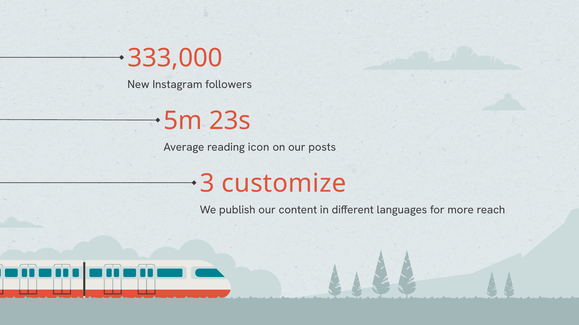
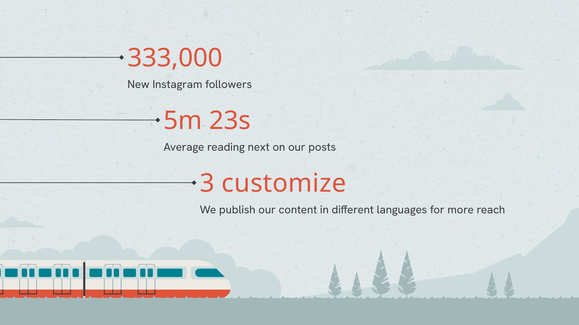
icon: icon -> next (259, 147)
